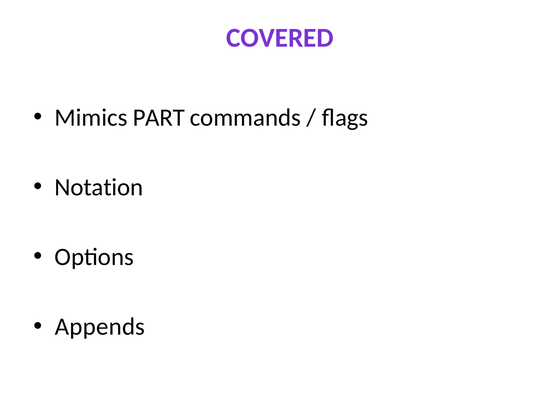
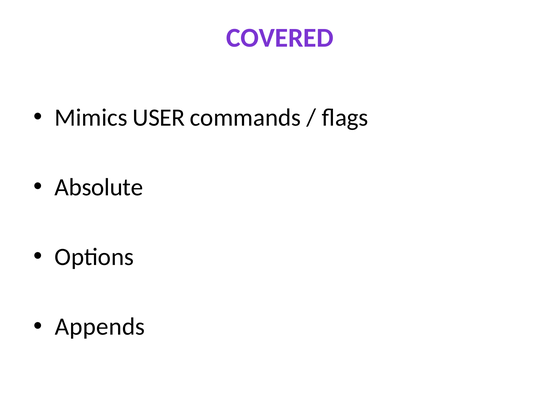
PART: PART -> USER (159, 117)
Notation: Notation -> Absolute (99, 187)
